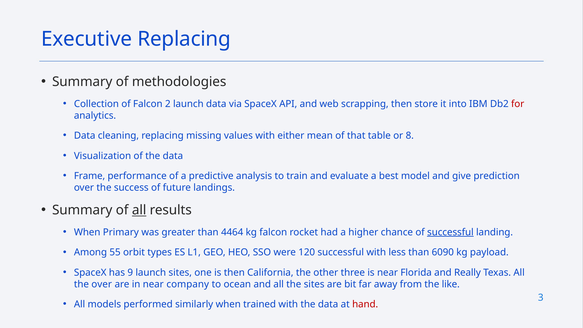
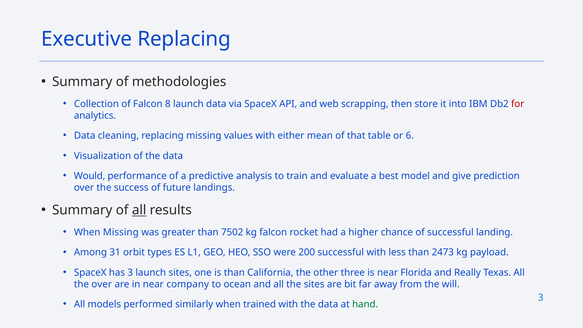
2: 2 -> 8 (168, 104)
8: 8 -> 6 (410, 136)
Frame: Frame -> Would (90, 176)
When Primary: Primary -> Missing (121, 232)
4464: 4464 -> 7502 (232, 232)
successful underline: present -> none (450, 232)
55: 55 -> 31 (115, 252)
120: 120 -> 200 (307, 252)
6090: 6090 -> 2473 (443, 252)
has 9: 9 -> 3 (130, 272)
is then: then -> than (234, 272)
like: like -> will (451, 284)
hand colour: red -> green (365, 304)
